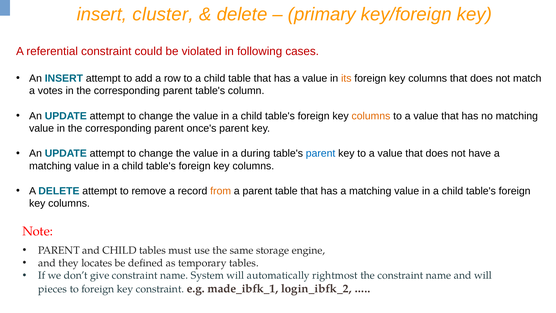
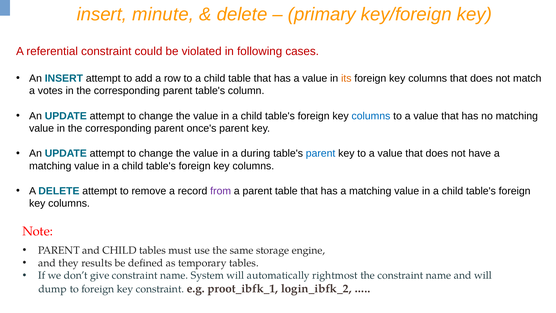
cluster: cluster -> minute (163, 14)
columns colour: orange -> blue (371, 116)
from colour: orange -> purple (221, 191)
locates: locates -> results (97, 263)
pieces: pieces -> dump (53, 289)
made_ibfk_1: made_ibfk_1 -> proot_ibfk_1 (243, 289)
